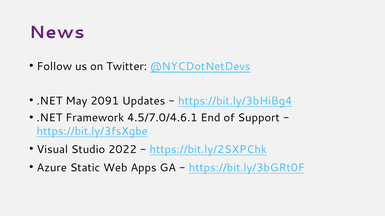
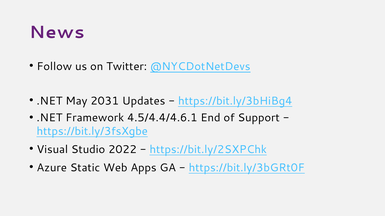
2091: 2091 -> 2031 (105, 101)
4.5/7.0/4.6.1: 4.5/7.0/4.6.1 -> 4.5/4.4/4.6.1 (162, 118)
